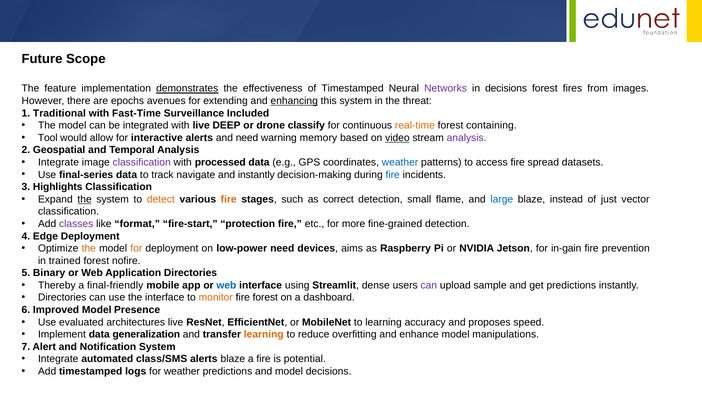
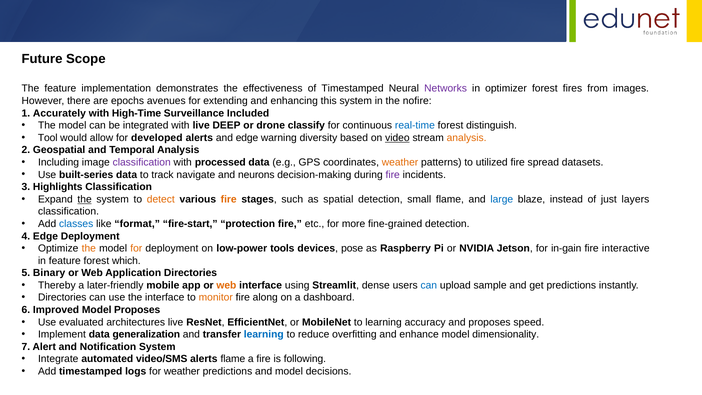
demonstrates underline: present -> none (187, 89)
in decisions: decisions -> optimizer (506, 89)
enhancing underline: present -> none (294, 101)
threat: threat -> nofire (417, 101)
Traditional: Traditional -> Accurately (59, 113)
Fast-Time: Fast-Time -> High-Time (137, 113)
real-time colour: orange -> blue (415, 125)
containing: containing -> distinguish (492, 125)
interactive: interactive -> developed (157, 138)
and need: need -> edge (247, 138)
memory: memory -> diversity (318, 138)
analysis colour: purple -> orange (467, 138)
Integrate: Integrate -> Including (59, 162)
weather colour: blue -> orange (400, 162)
access: access -> utilized (492, 162)
final-series: final-series -> built-series (86, 175)
and instantly: instantly -> neurons (256, 175)
fire colour: blue -> purple (393, 175)
correct: correct -> spatial (338, 199)
vector: vector -> layers (635, 199)
classes colour: purple -> blue (76, 224)
low-power need: need -> tools (282, 248)
aims: aims -> pose (352, 248)
prevention: prevention -> interactive (626, 248)
in trained: trained -> feature (65, 261)
nofire: nofire -> which (126, 261)
final-friendly: final-friendly -> later-friendly (115, 285)
web colour: blue -> orange (226, 285)
can colour: purple -> blue (429, 285)
fire forest: forest -> along (265, 298)
Model Presence: Presence -> Proposes (137, 310)
learning colour: orange -> blue (264, 334)
manipulations: manipulations -> dimensionality (506, 334)
class/SMS: class/SMS -> video/SMS (162, 359)
alerts blaze: blaze -> flame (233, 359)
potential: potential -> following (305, 359)
